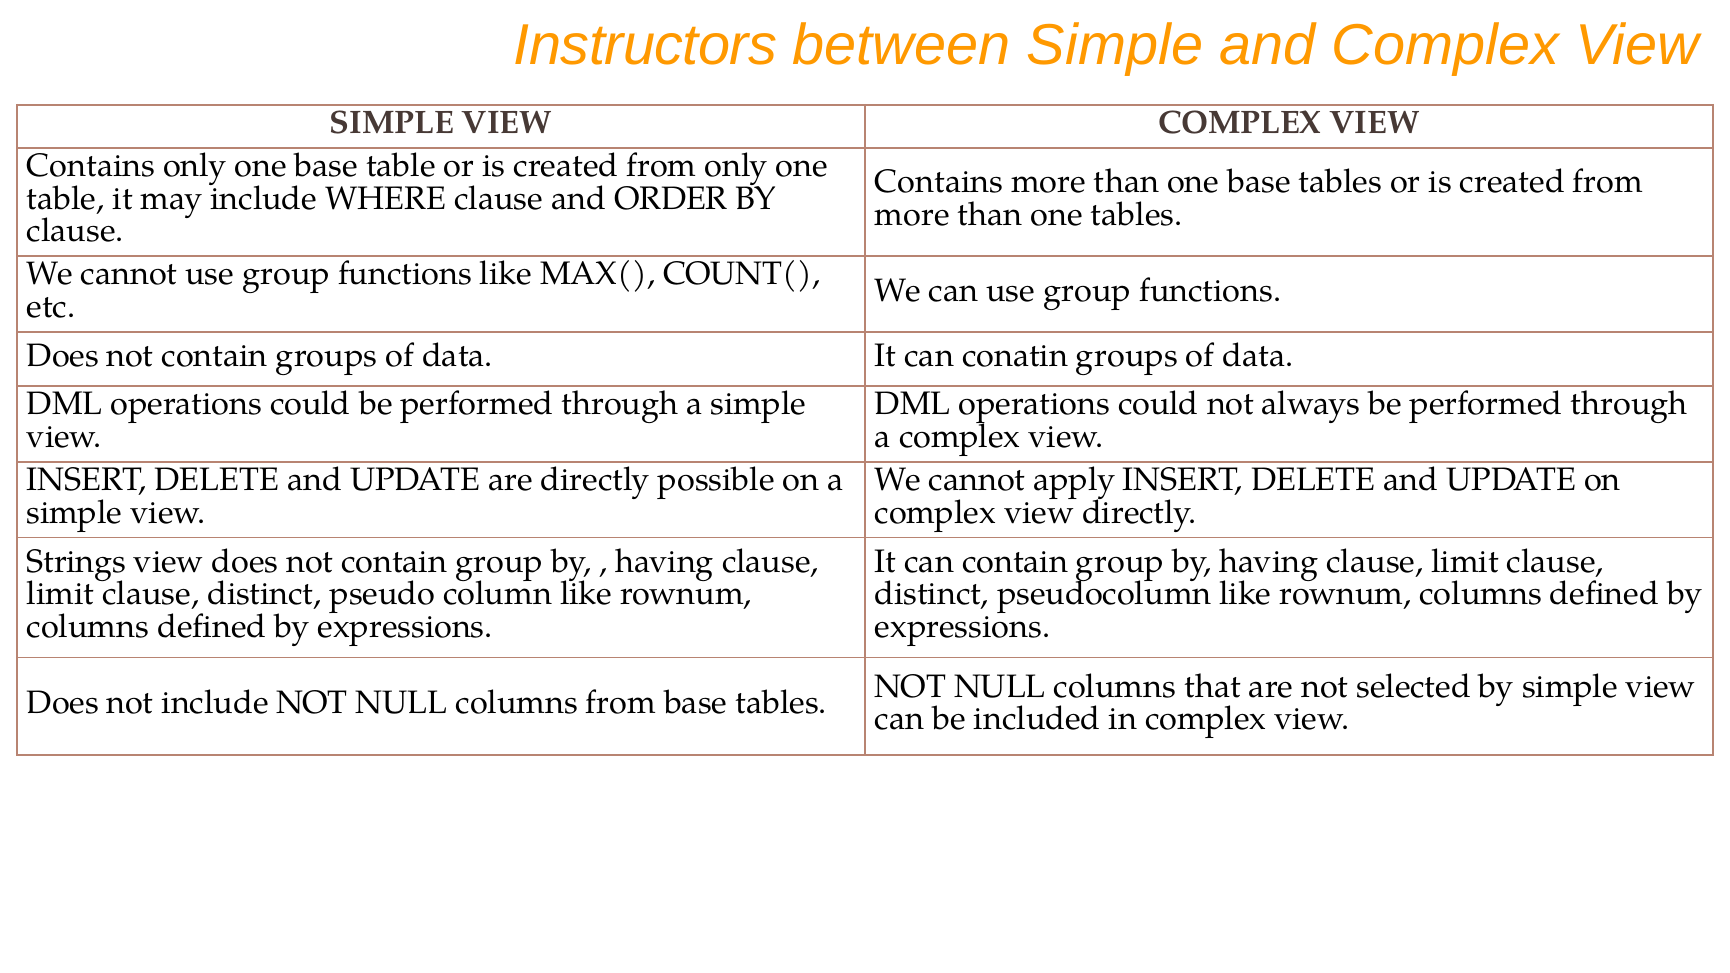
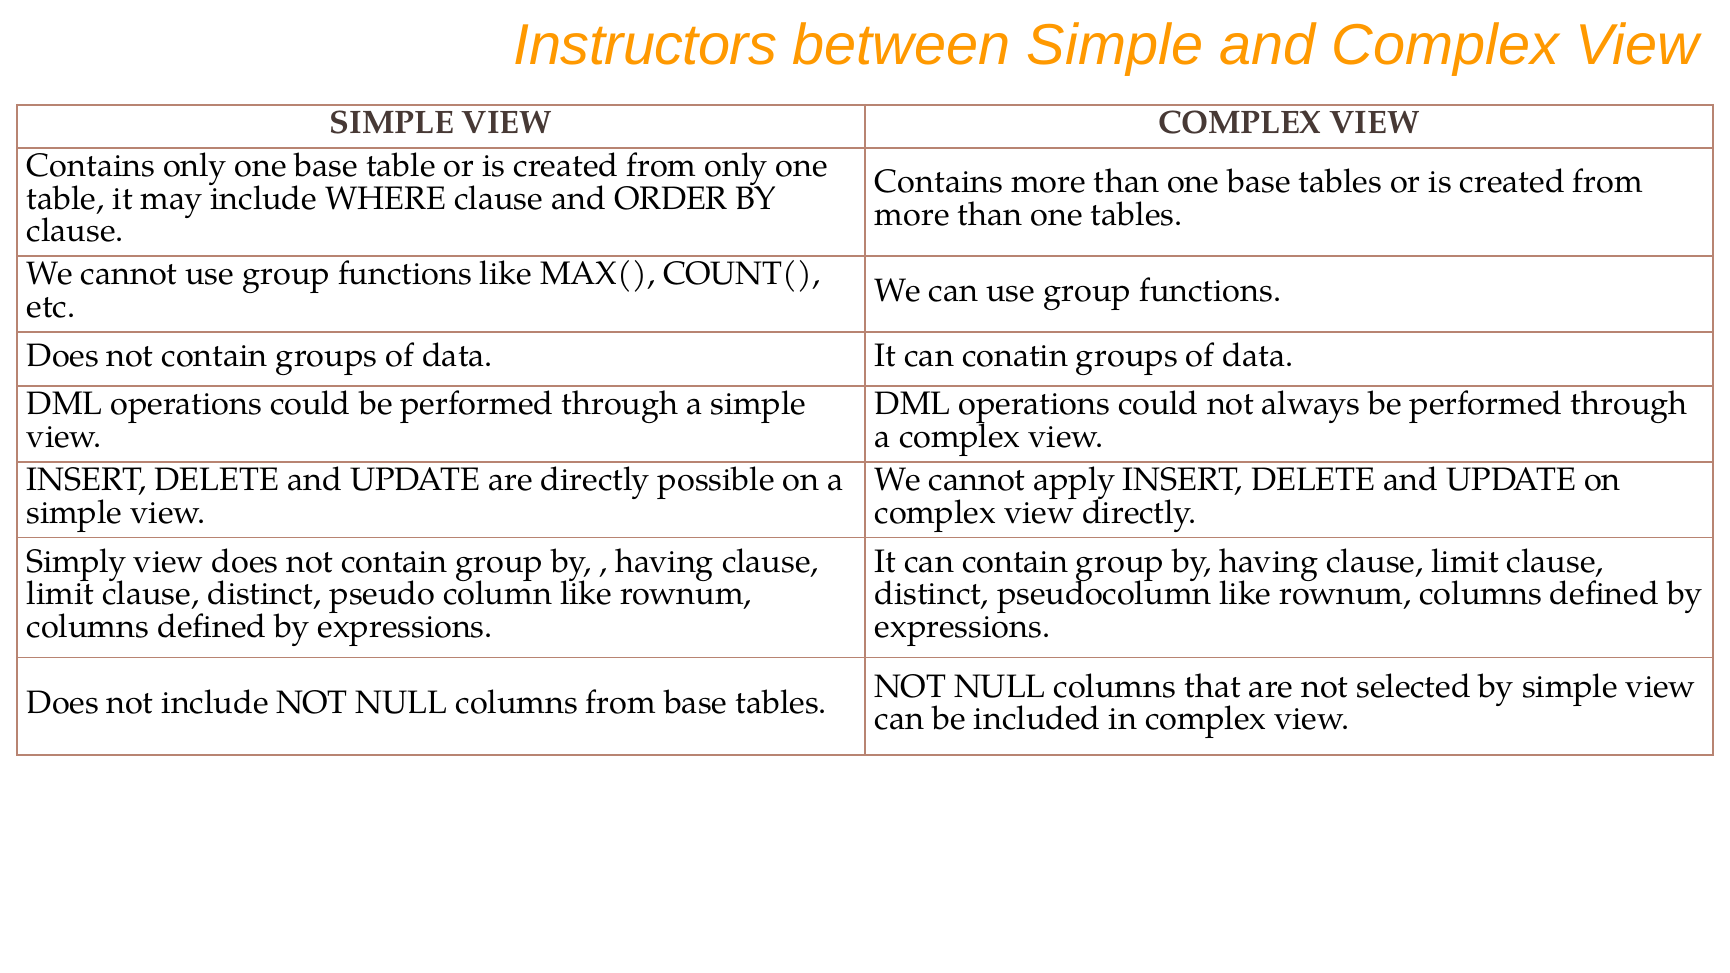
Strings: Strings -> Simply (77, 561)
